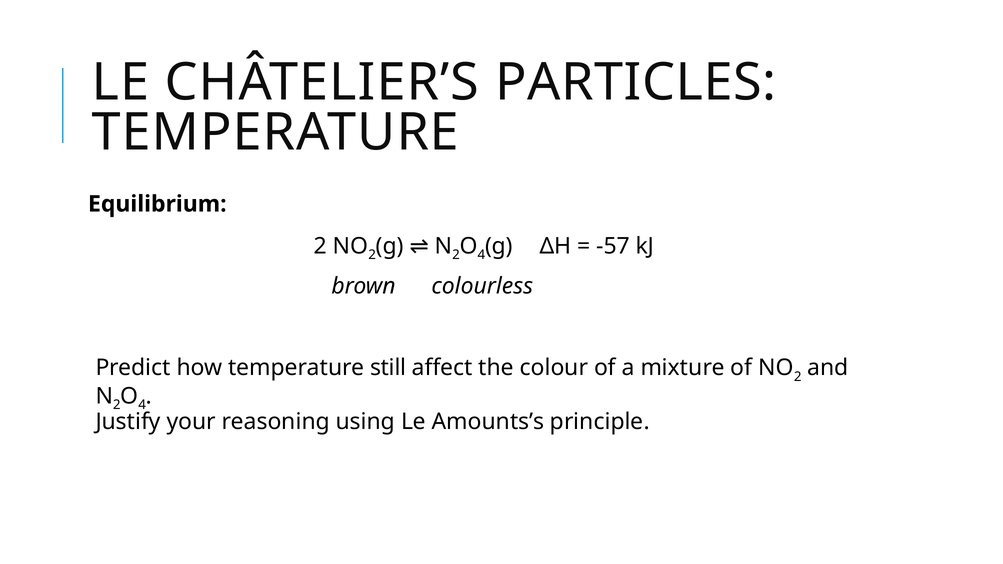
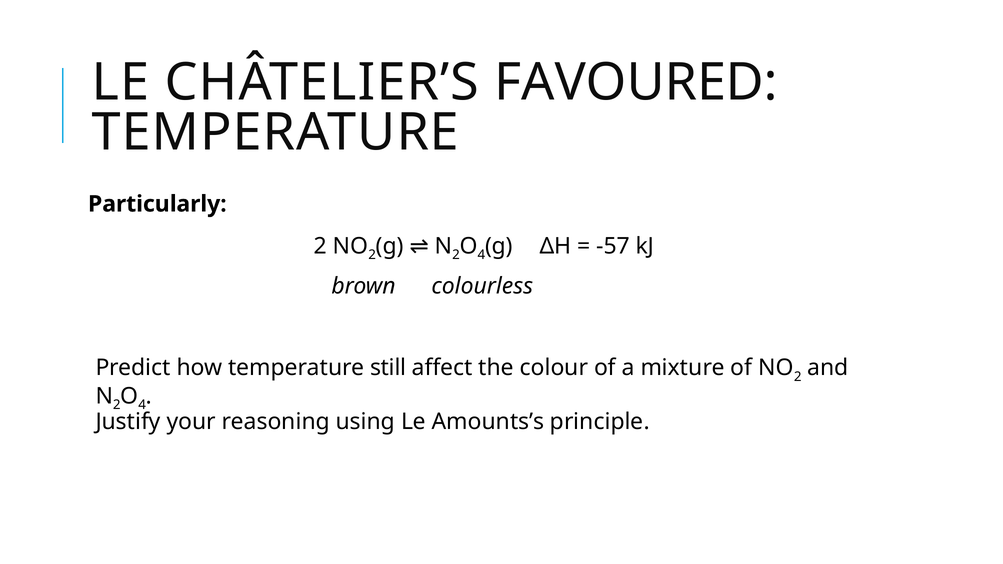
PARTICLES: PARTICLES -> FAVOURED (636, 83)
Equilibrium: Equilibrium -> Particularly (157, 204)
